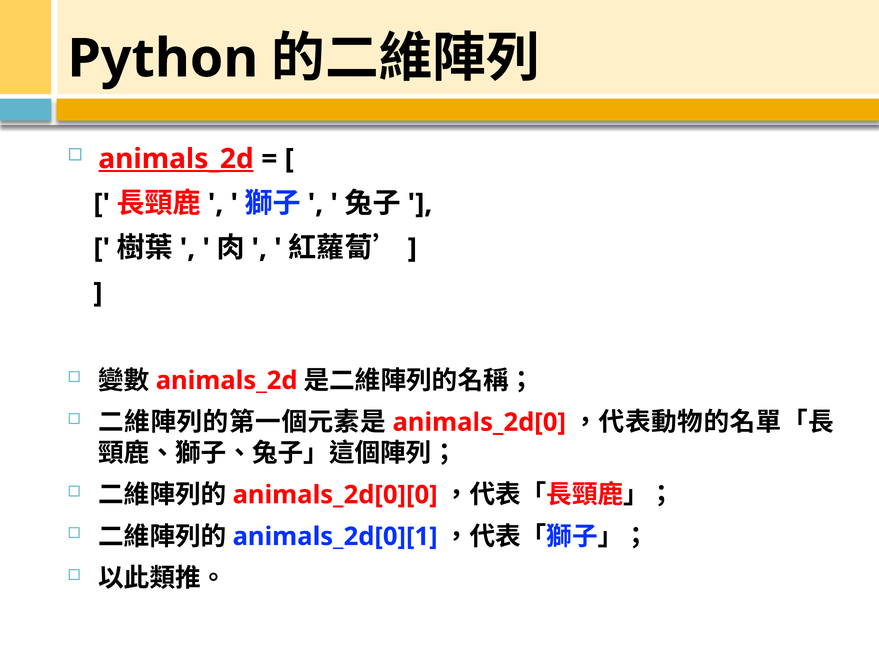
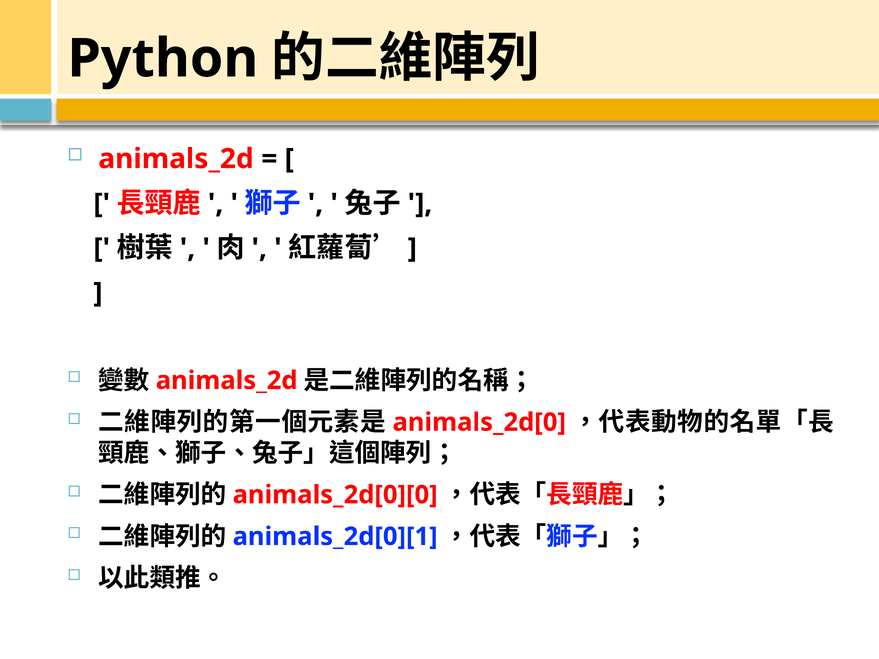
animals_2d underline: present -> none (176, 159)
